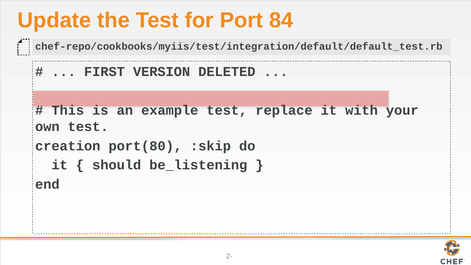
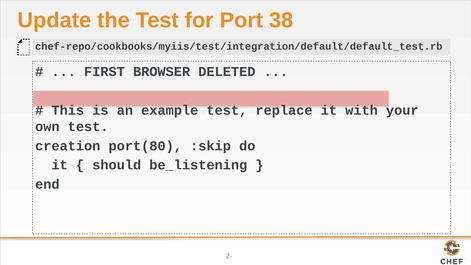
84: 84 -> 38 (281, 20)
VERSION: VERSION -> BROWSER (162, 72)
